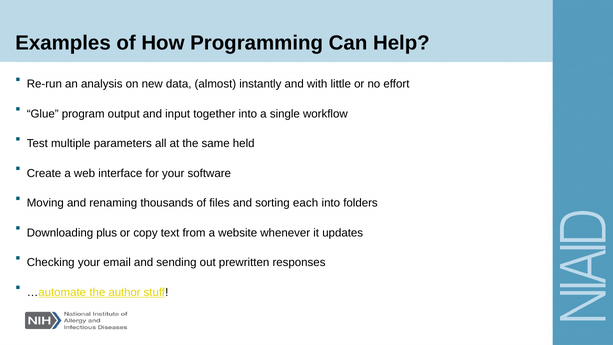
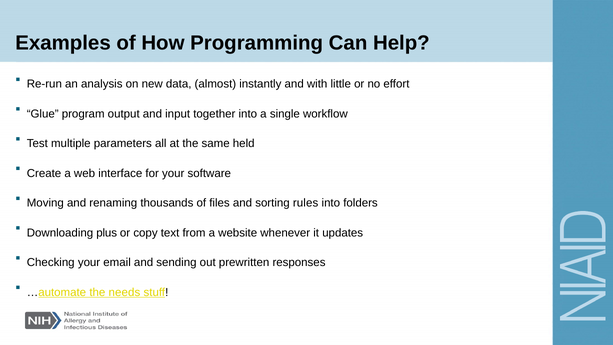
each: each -> rules (306, 203)
author: author -> needs (124, 292)
